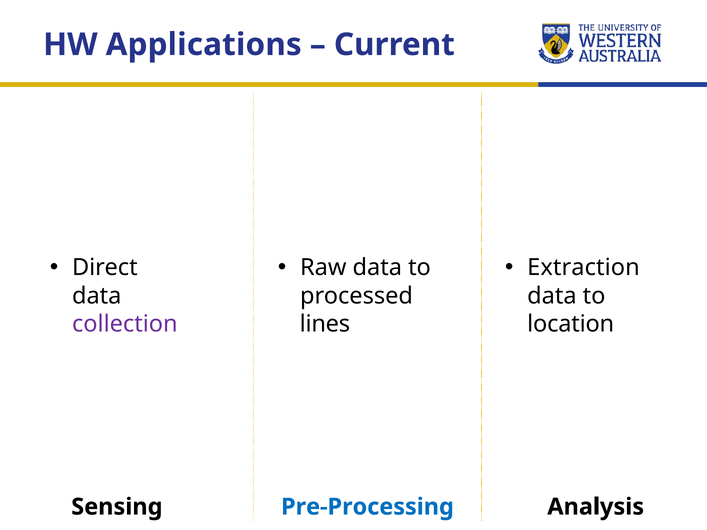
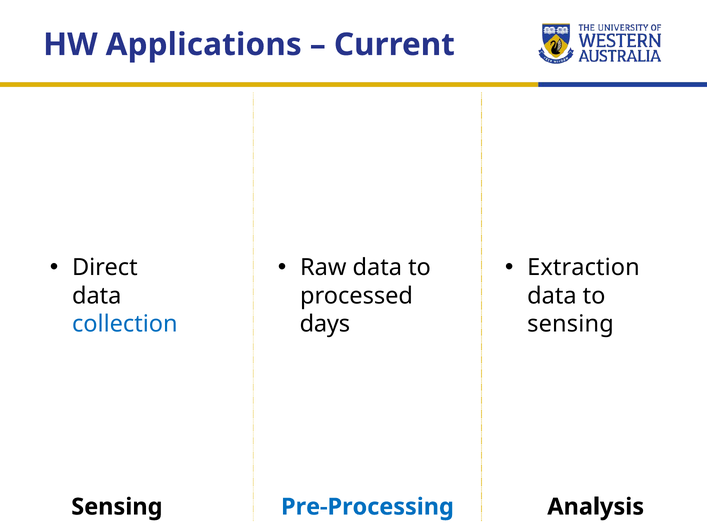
collection colour: purple -> blue (125, 324)
lines: lines -> days (325, 324)
location: location -> sensing (570, 324)
